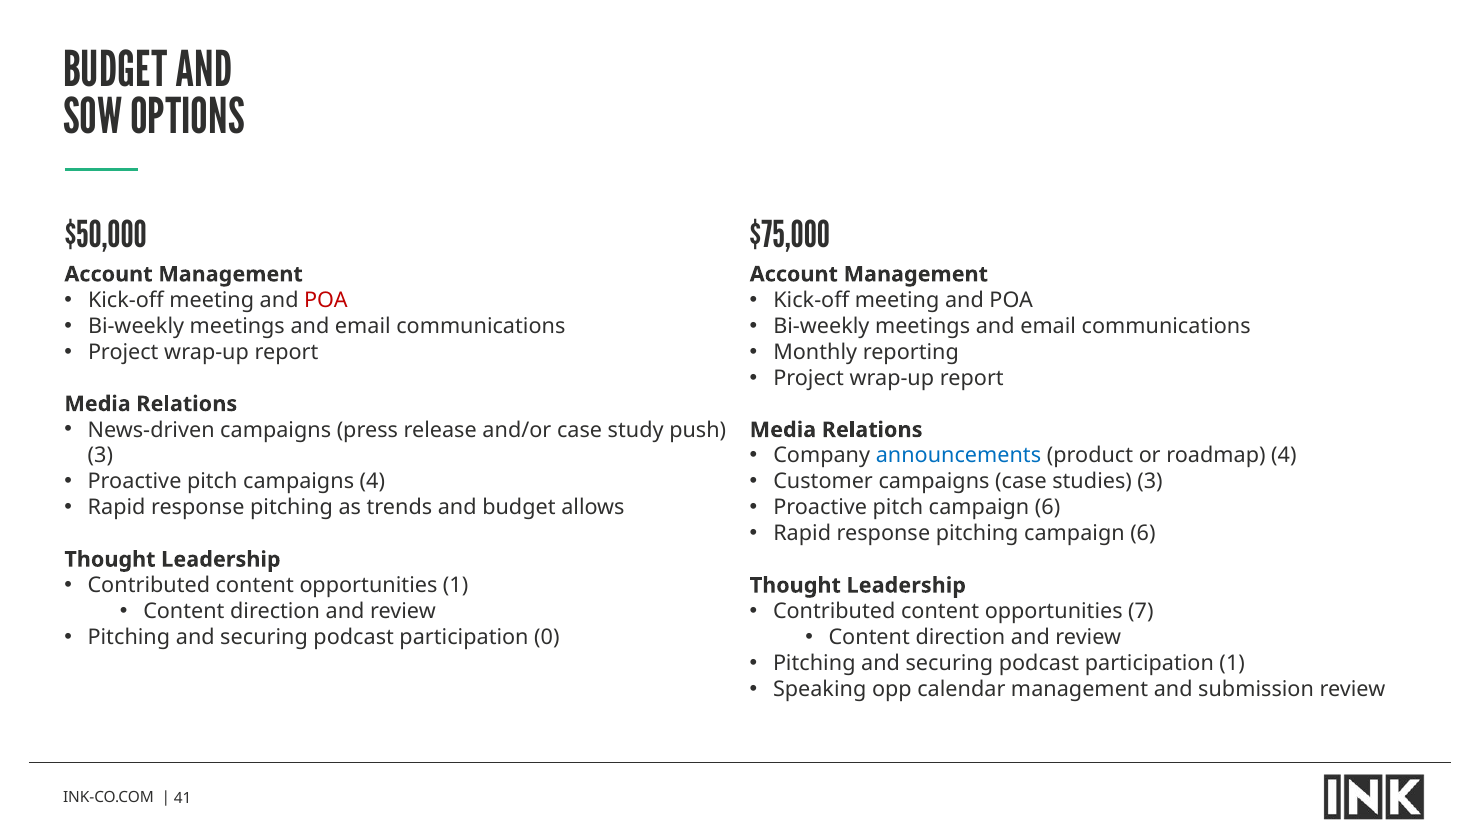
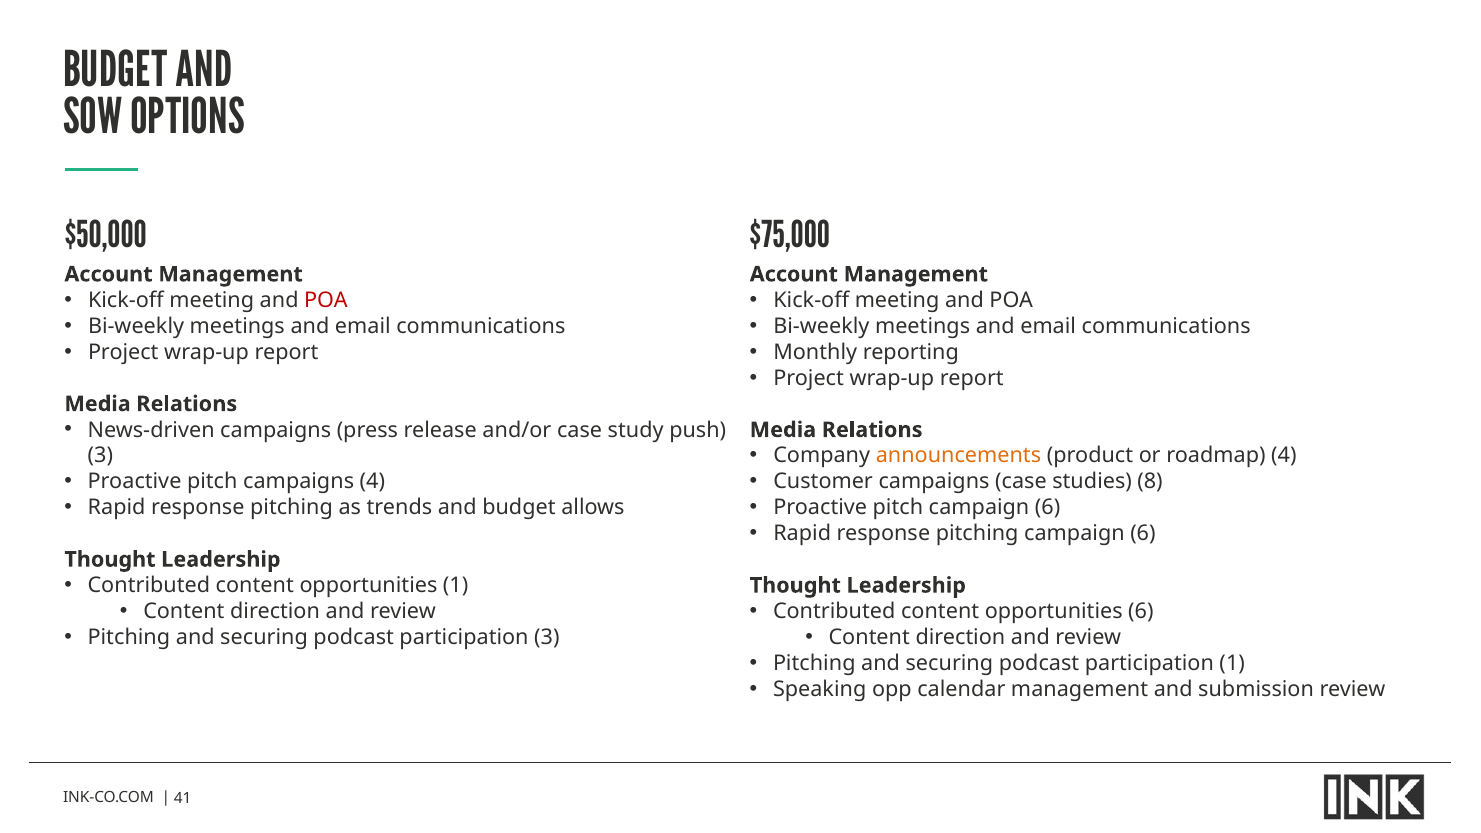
announcements colour: blue -> orange (958, 456)
studies 3: 3 -> 8 (1150, 482)
opportunities 7: 7 -> 6 (1141, 611)
participation 0: 0 -> 3 (547, 637)
